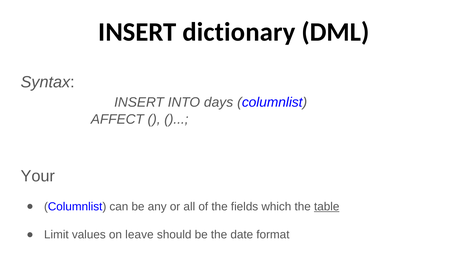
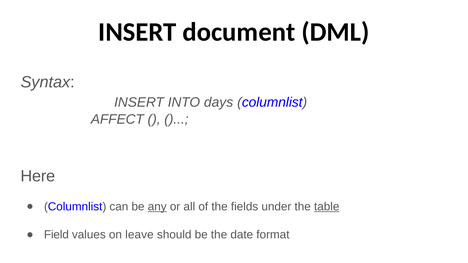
dictionary: dictionary -> document (239, 32)
Your: Your -> Here (38, 176)
any underline: none -> present (157, 207)
which: which -> under (276, 207)
Limit: Limit -> Field (56, 235)
